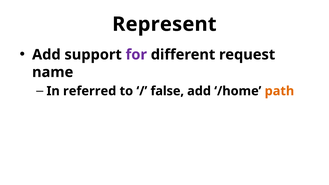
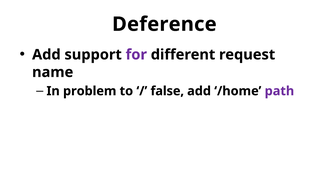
Represent: Represent -> Deference (164, 24)
referred: referred -> problem (90, 91)
path colour: orange -> purple (279, 91)
